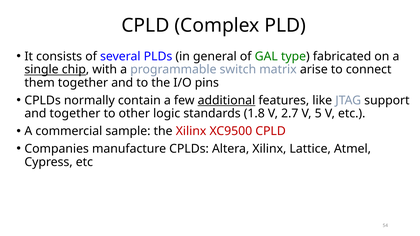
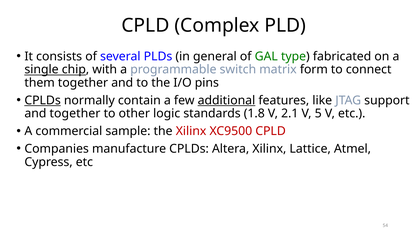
arise: arise -> form (314, 70)
CPLDs underline: none -> present (43, 100)
2.7: 2.7 -> 2.1 (290, 114)
